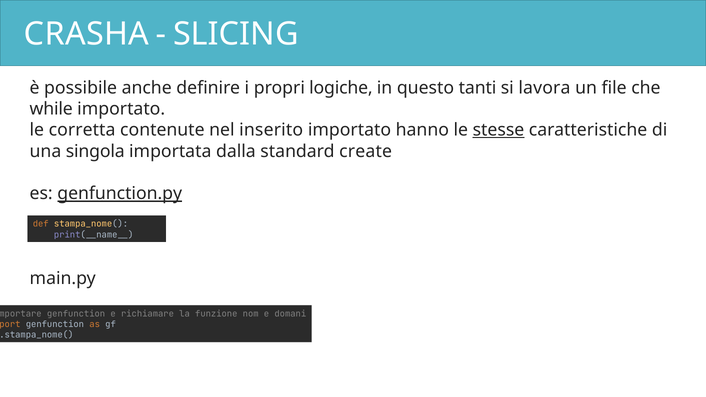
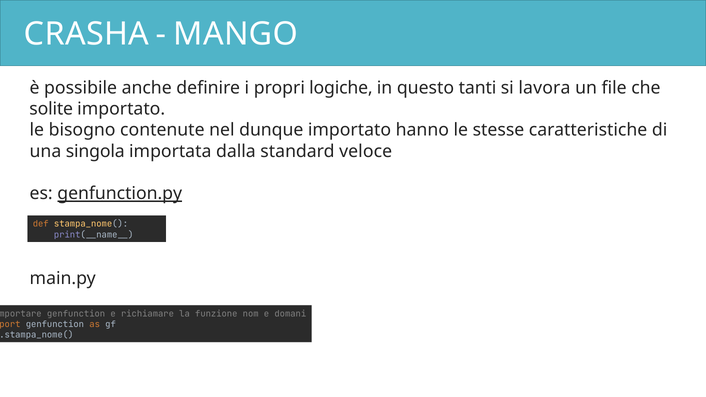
SLICING: SLICING -> MANGO (236, 34)
while: while -> solite (51, 109)
corretta: corretta -> bisogno (82, 130)
inserito: inserito -> dunque (271, 130)
stesse underline: present -> none (498, 130)
create: create -> veloce (366, 151)
